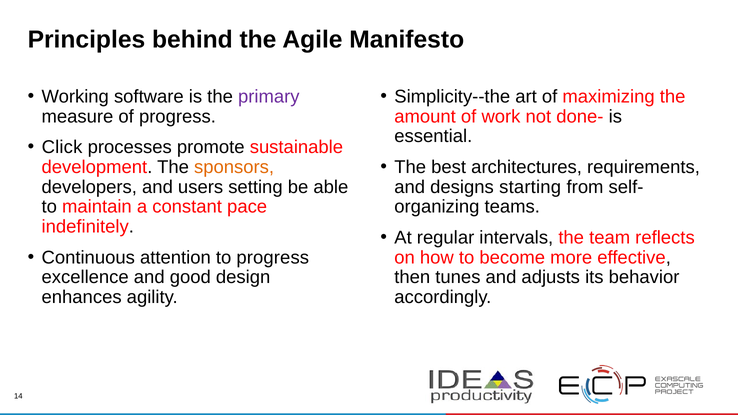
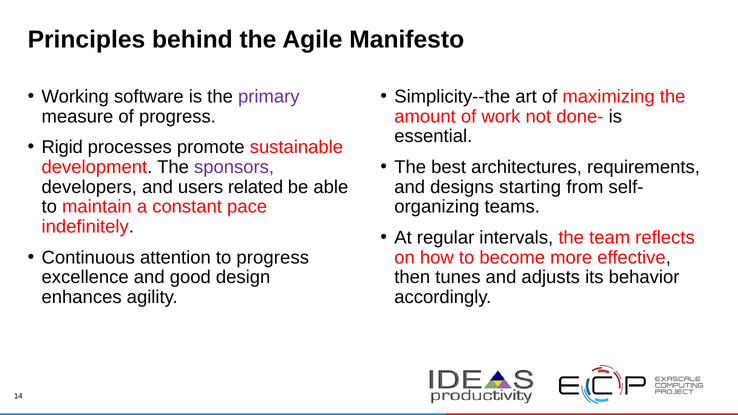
Click: Click -> Rigid (62, 147)
sponsors colour: orange -> purple (234, 167)
setting: setting -> related (256, 187)
